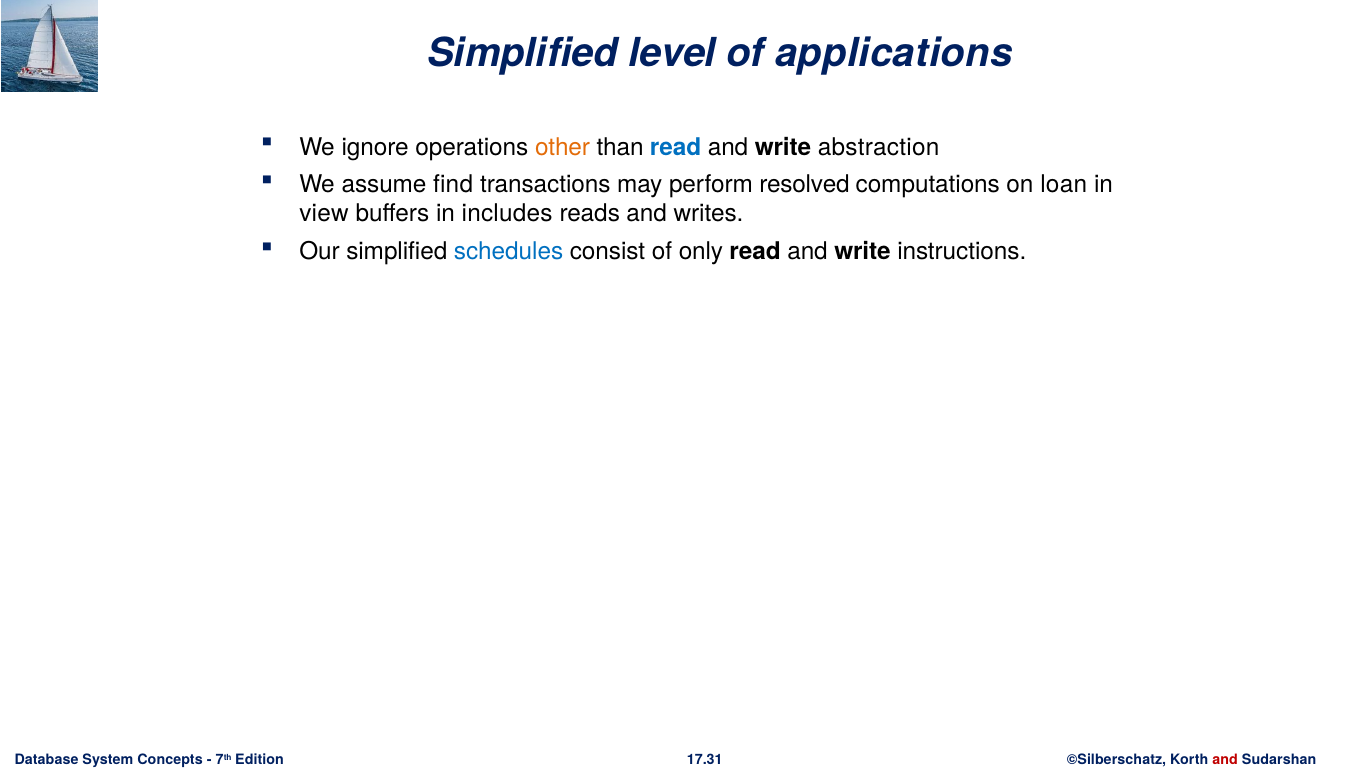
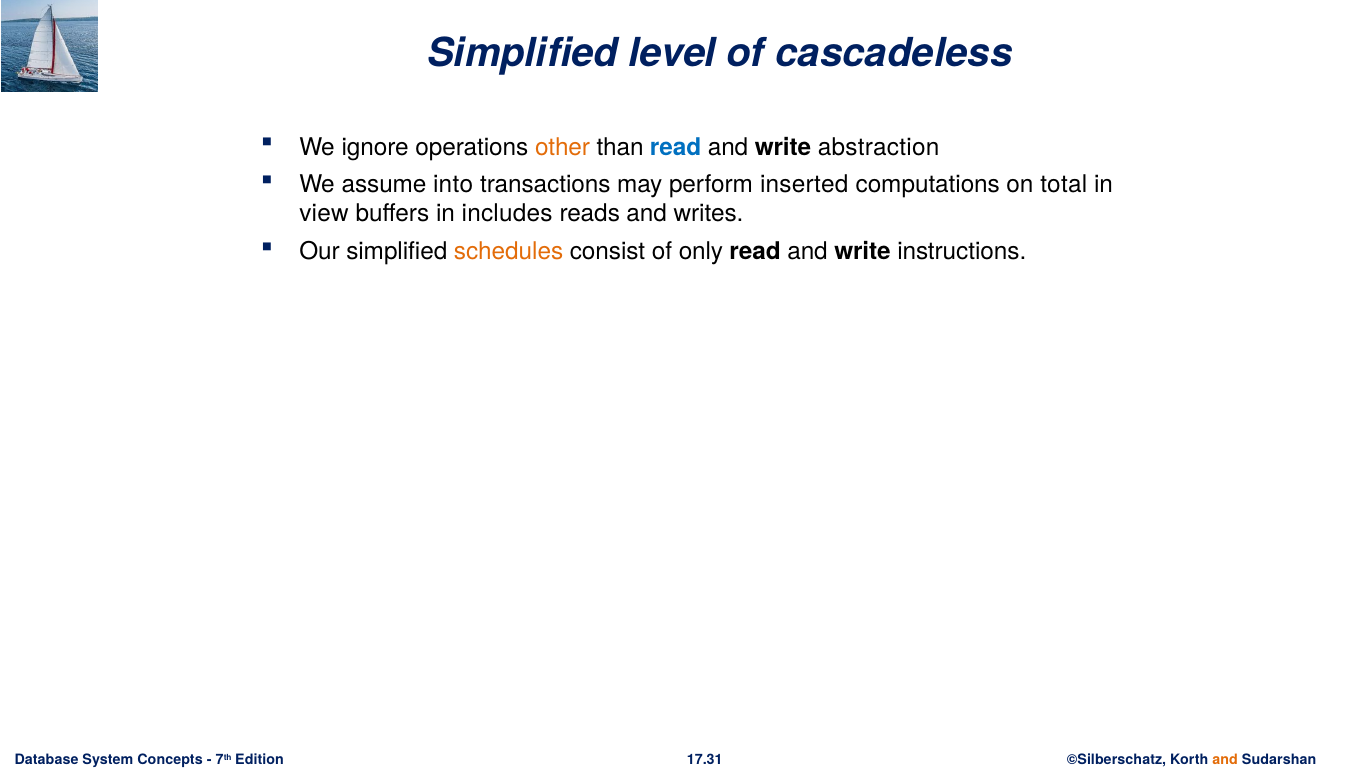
applications: applications -> cascadeless (894, 54)
find: find -> into (453, 185)
resolved: resolved -> inserted (804, 185)
loan: loan -> total (1064, 185)
schedules colour: blue -> orange (509, 251)
and colour: red -> orange (1225, 759)
